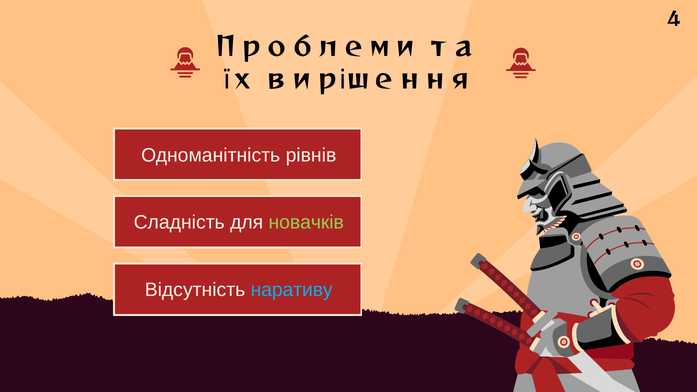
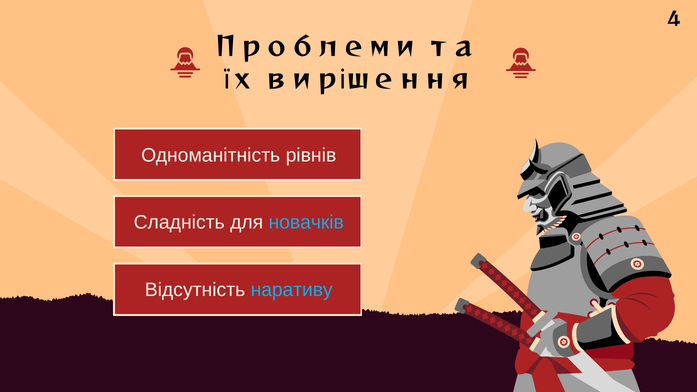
новачків colour: light green -> light blue (306, 223)
